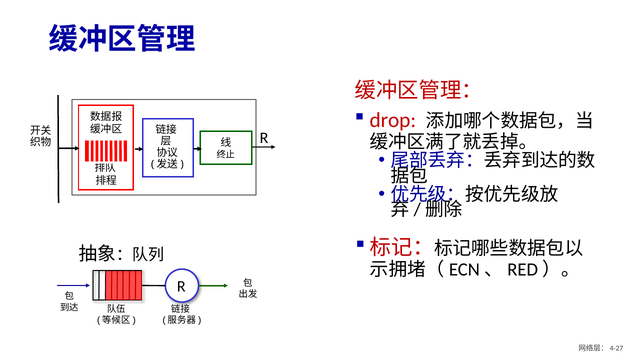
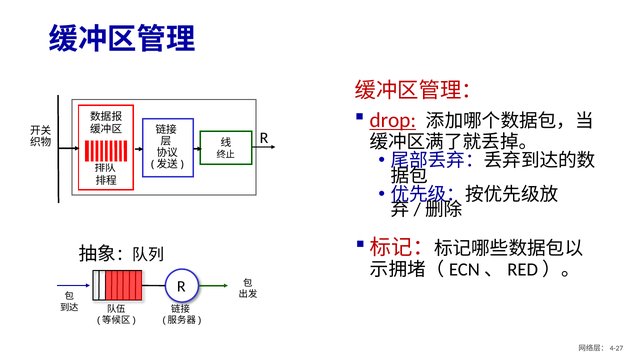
drop underline: none -> present (393, 120)
